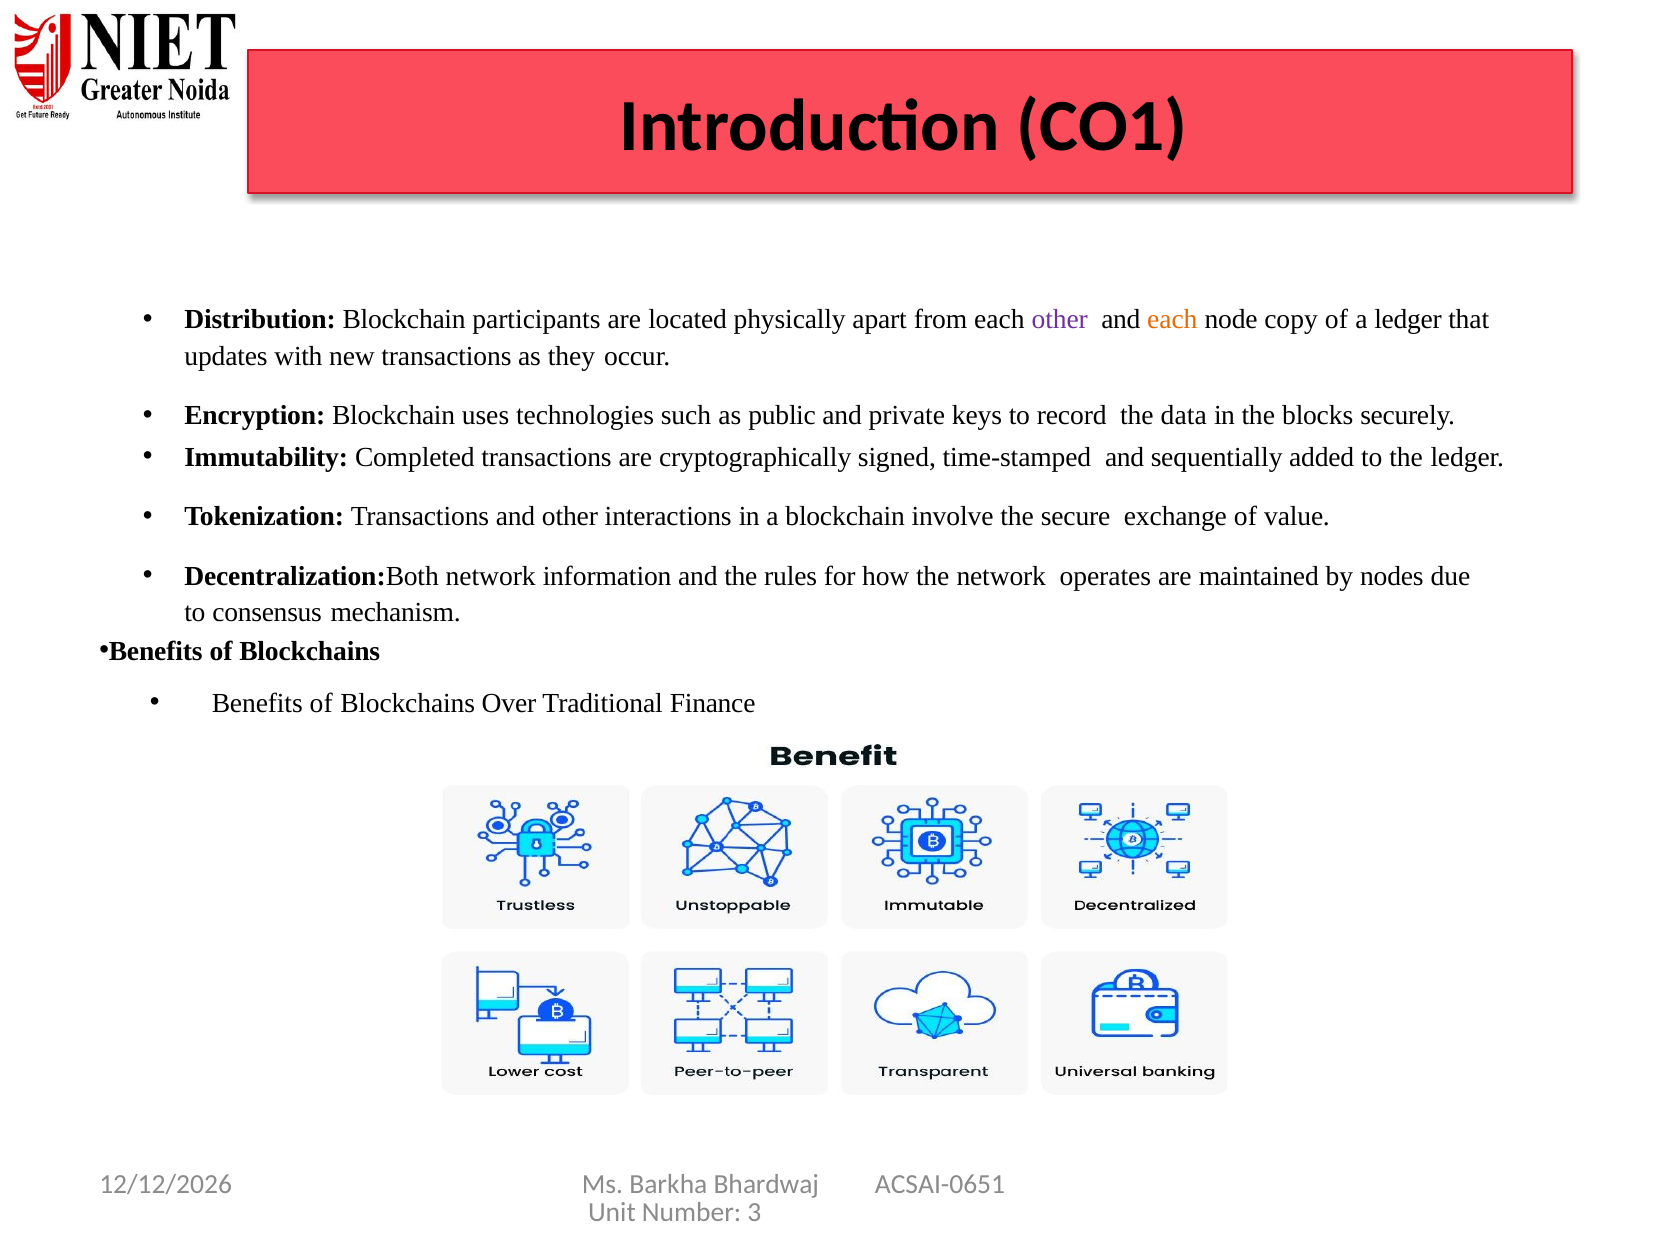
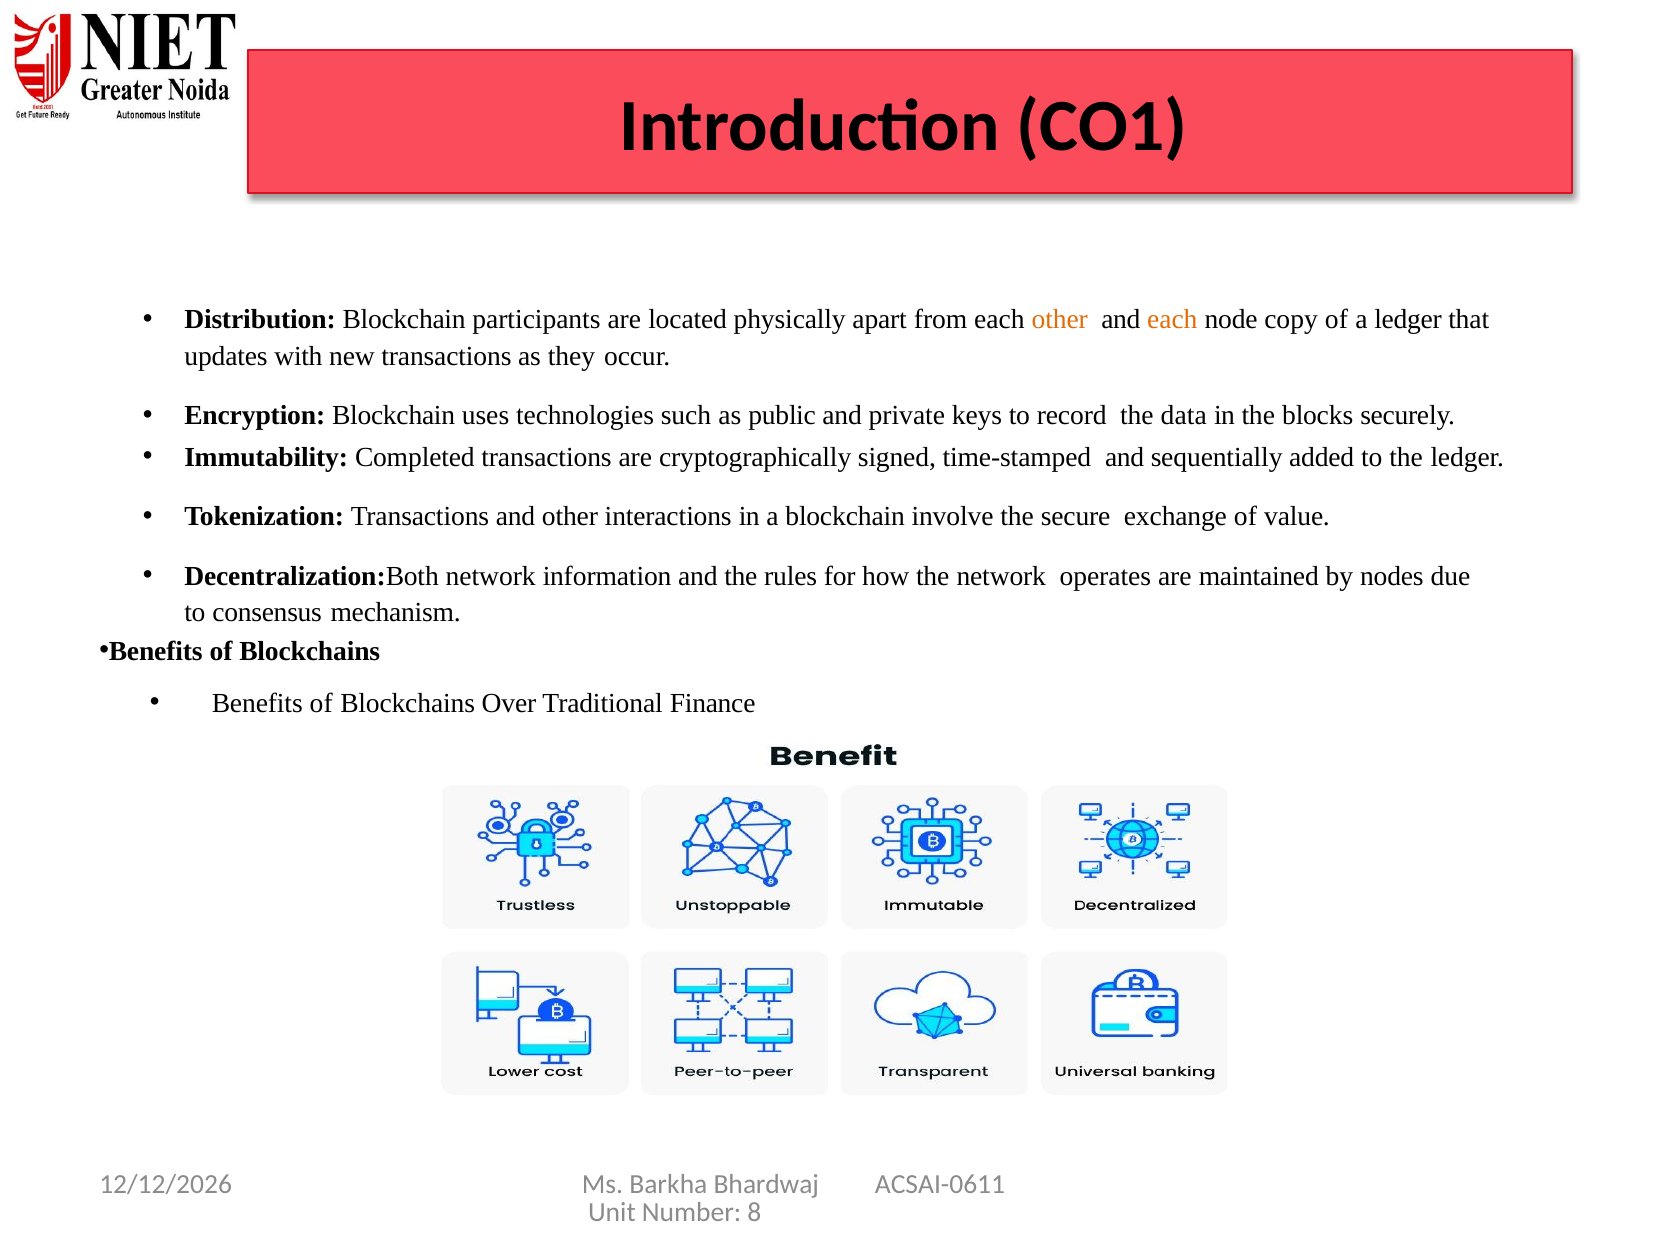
other colour: purple -> orange (1060, 320)
ACSAI-0651: ACSAI-0651 -> ACSAI-0611 (940, 1185)
3: 3 -> 8 (754, 1213)
